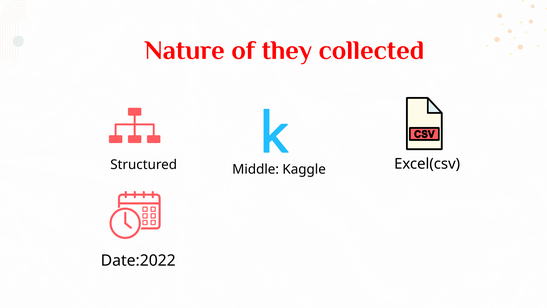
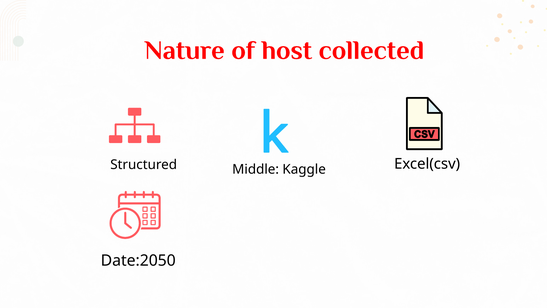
they: they -> host (287, 50)
Date:2022: Date:2022 -> Date:2050 (138, 260)
